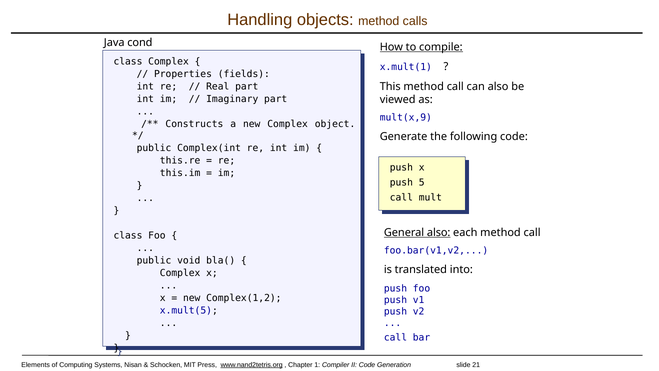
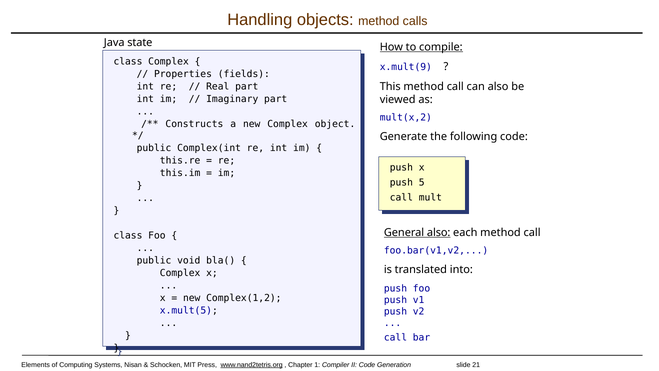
cond: cond -> state (140, 43)
x.mult(1: x.mult(1 -> x.mult(9 (406, 67)
mult(x,9: mult(x,9 -> mult(x,2 (406, 118)
